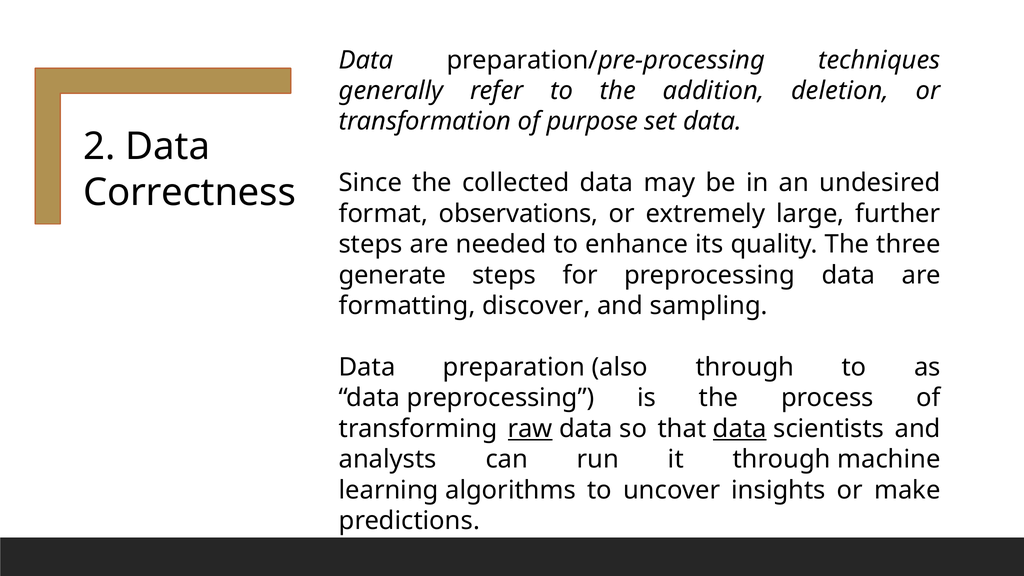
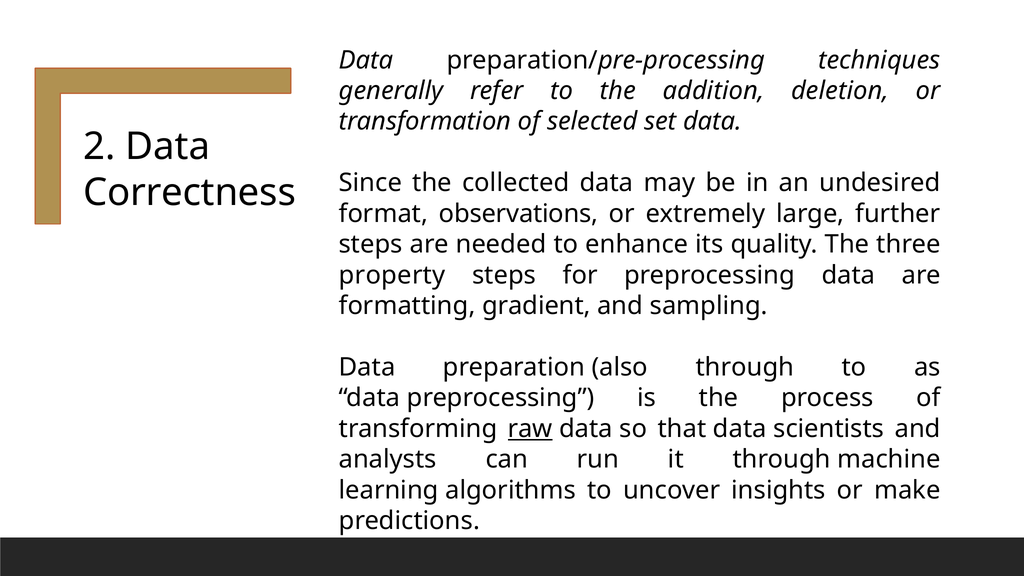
purpose: purpose -> selected (592, 122)
generate: generate -> property (392, 275)
discover: discover -> gradient (536, 306)
data underline: present -> none (740, 429)
